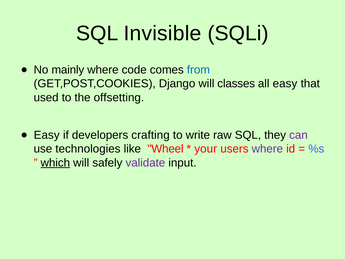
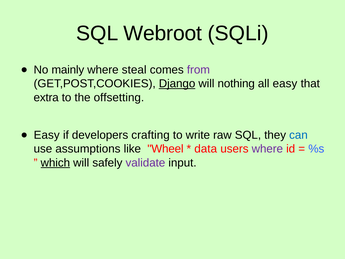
Invisible: Invisible -> Webroot (163, 33)
code: code -> steal (134, 70)
from colour: blue -> purple (198, 70)
Django underline: none -> present (177, 84)
classes: classes -> nothing (236, 84)
used: used -> extra (46, 97)
can colour: purple -> blue (298, 135)
technologies: technologies -> assumptions (88, 149)
your: your -> data (206, 149)
